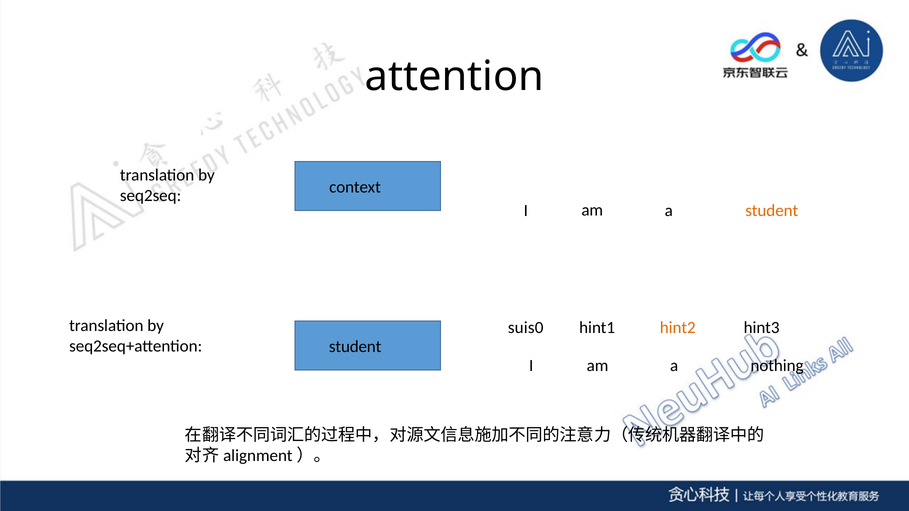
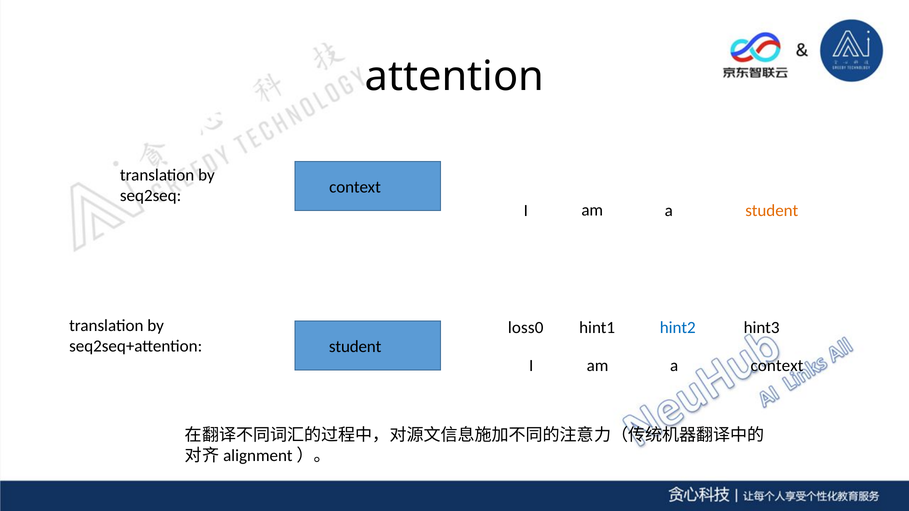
hint2 colour: orange -> blue (678, 328)
suis0: suis0 -> loss0 (526, 328)
a nothing: nothing -> context (777, 366)
